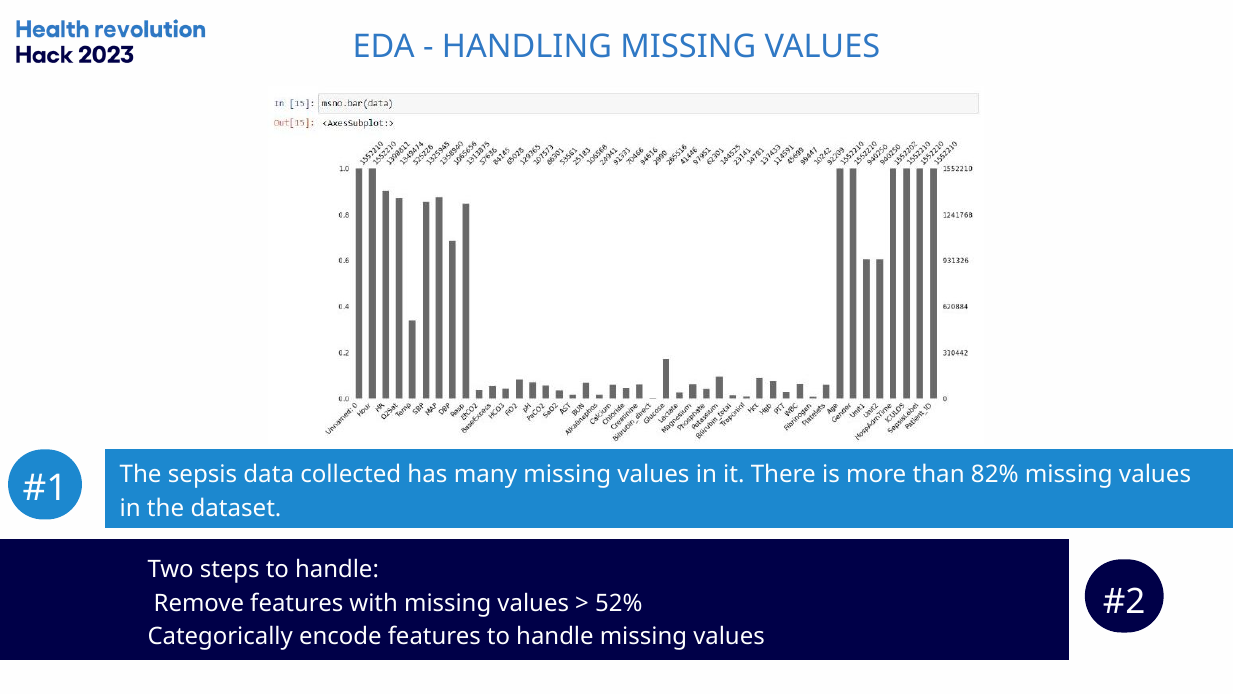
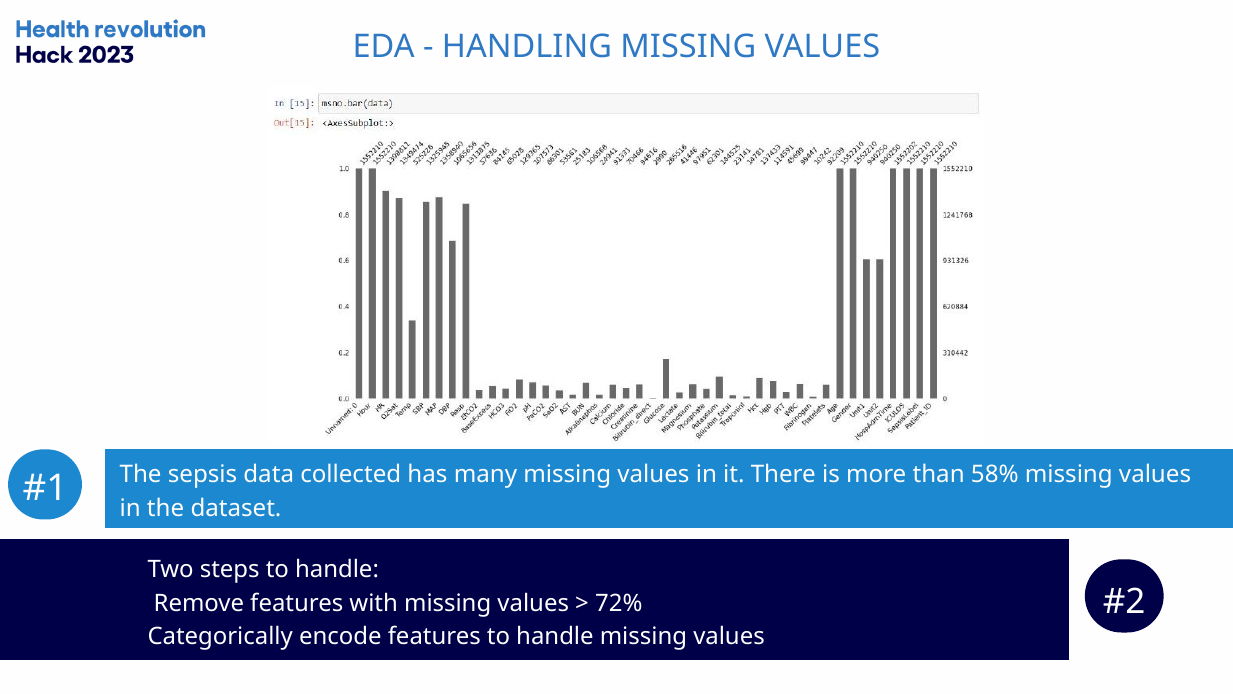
82%: 82% -> 58% (995, 475)
52%: 52% -> 72% (619, 603)
